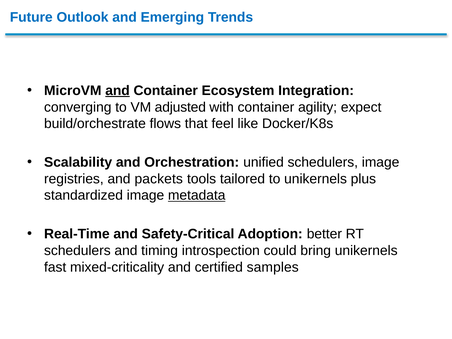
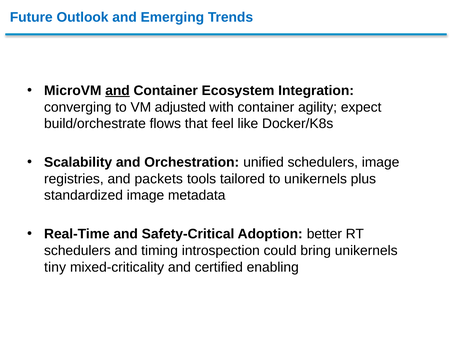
metadata underline: present -> none (197, 195)
fast: fast -> tiny (55, 267)
samples: samples -> enabling (273, 267)
